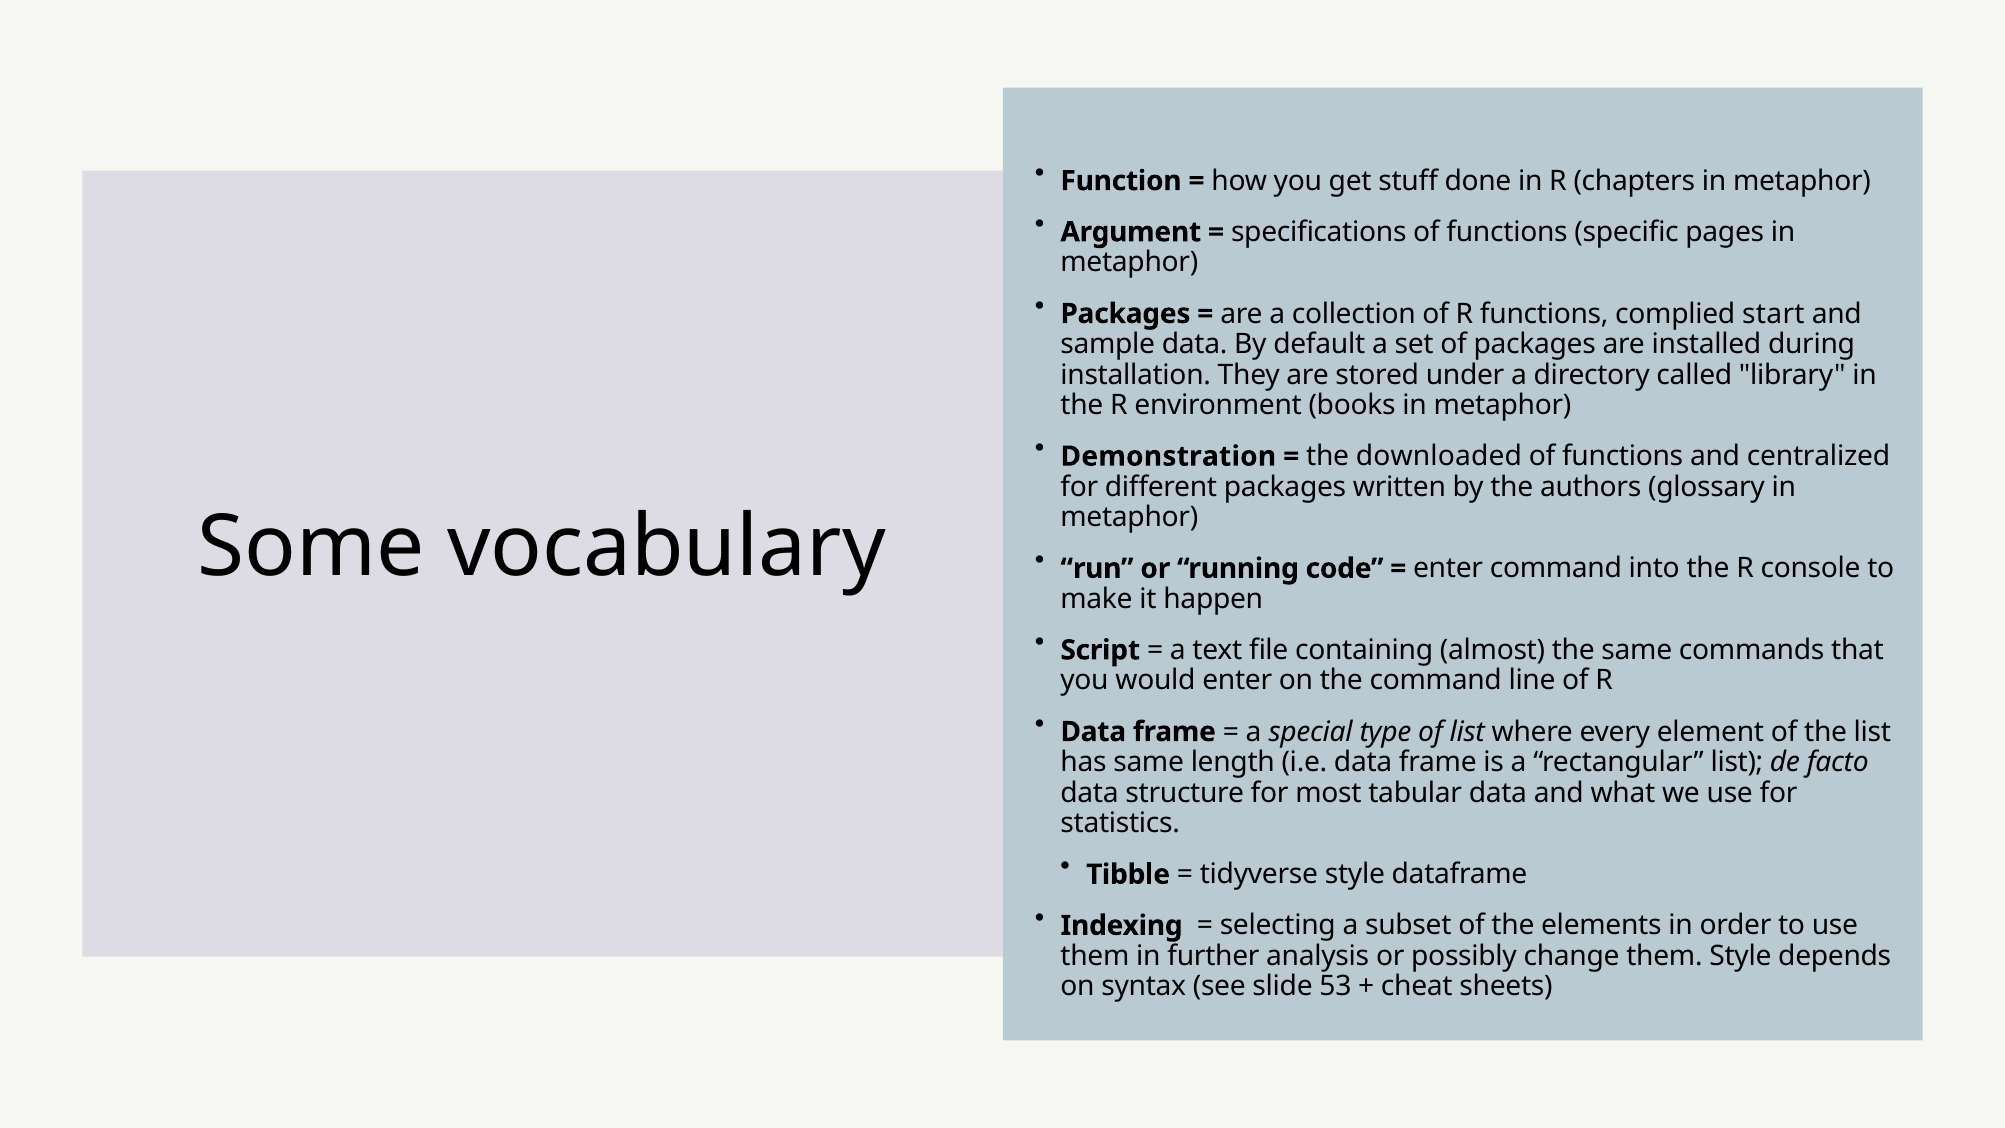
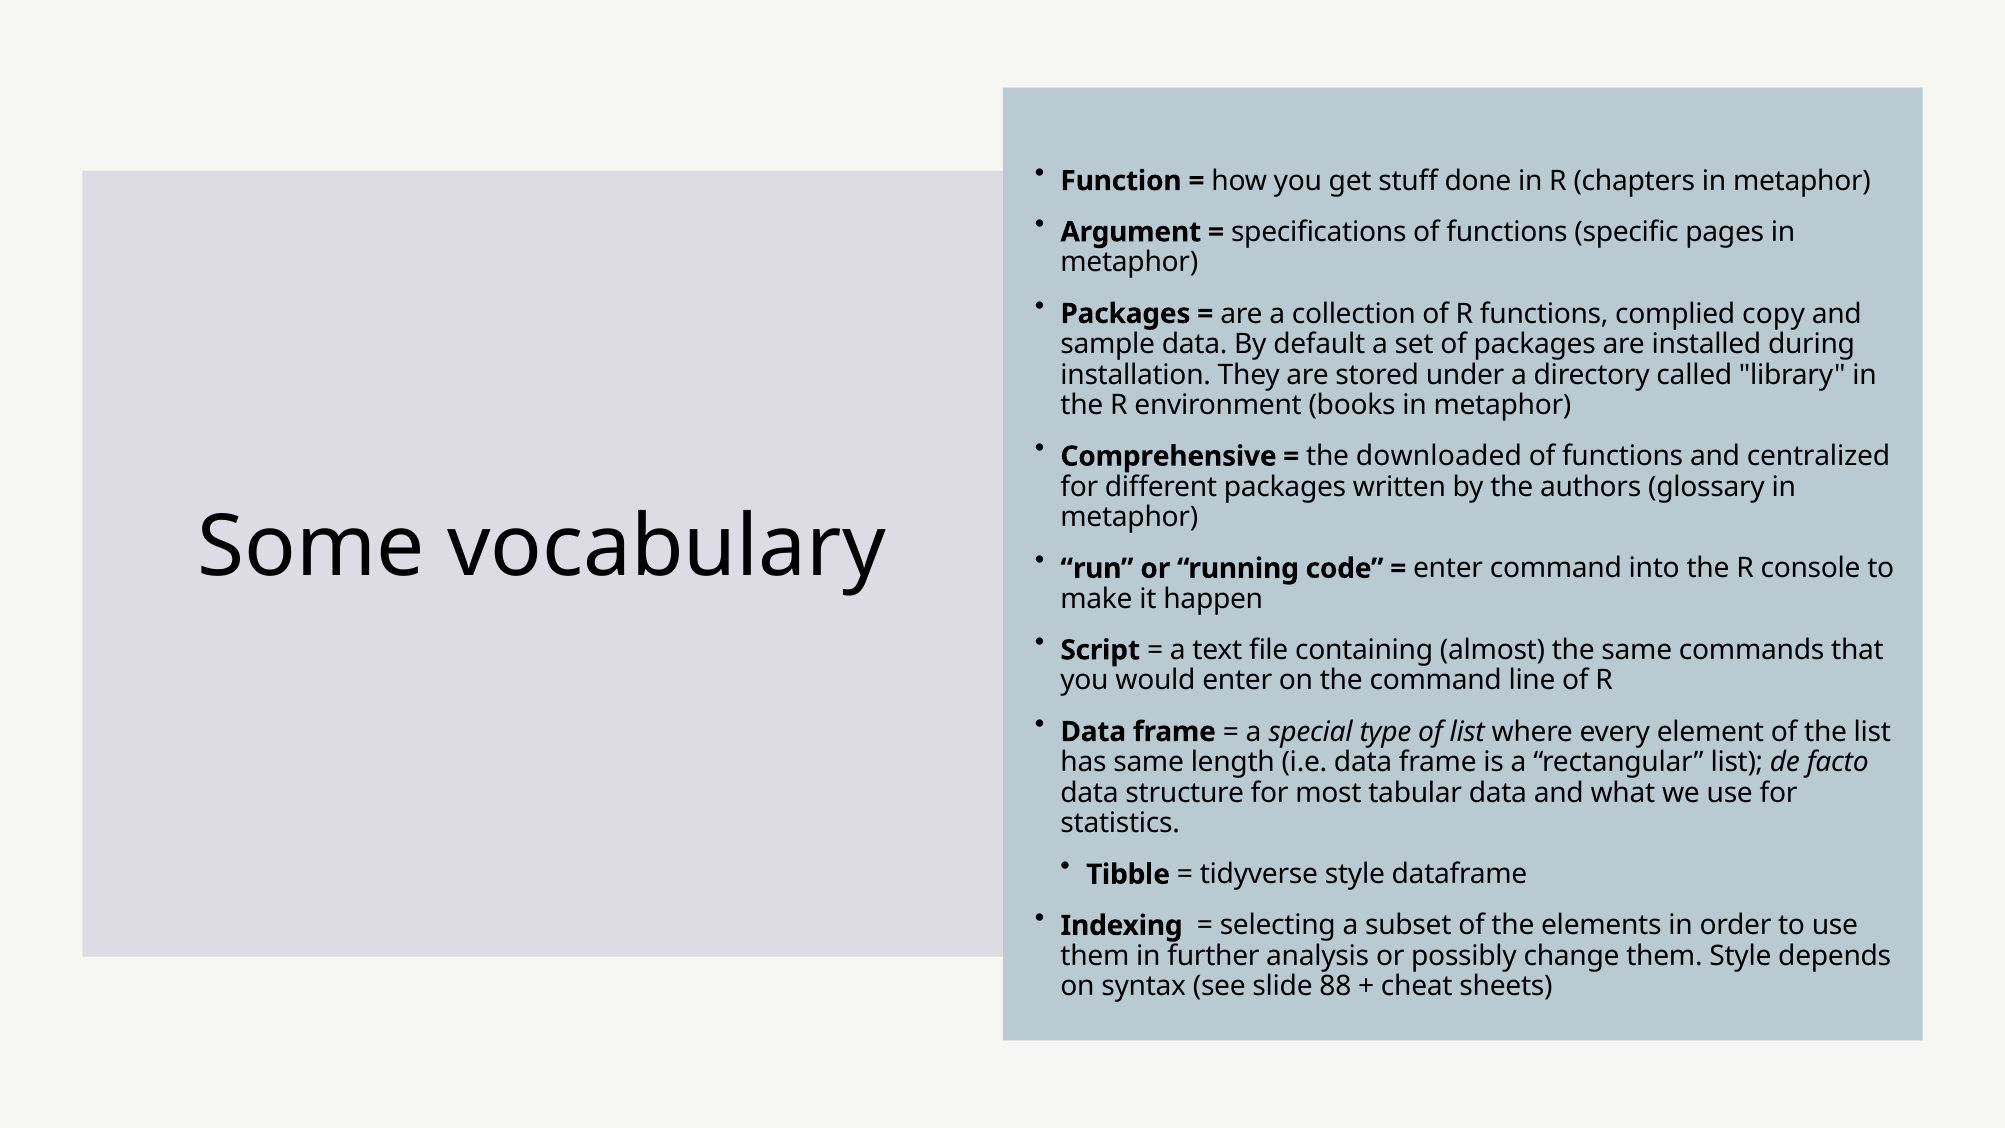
start: start -> copy (1773, 314)
Demonstration: Demonstration -> Comprehensive (1169, 456)
53: 53 -> 88 (1335, 986)
